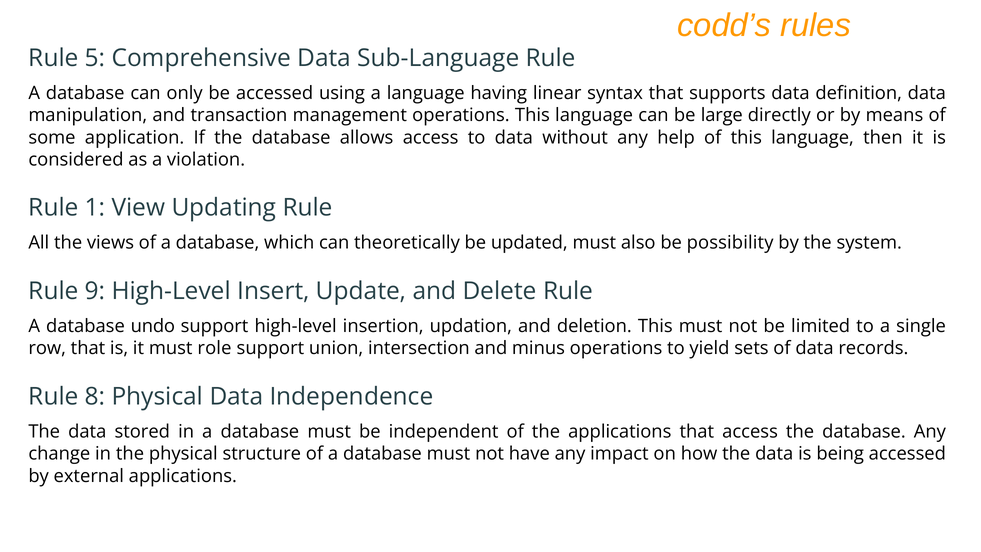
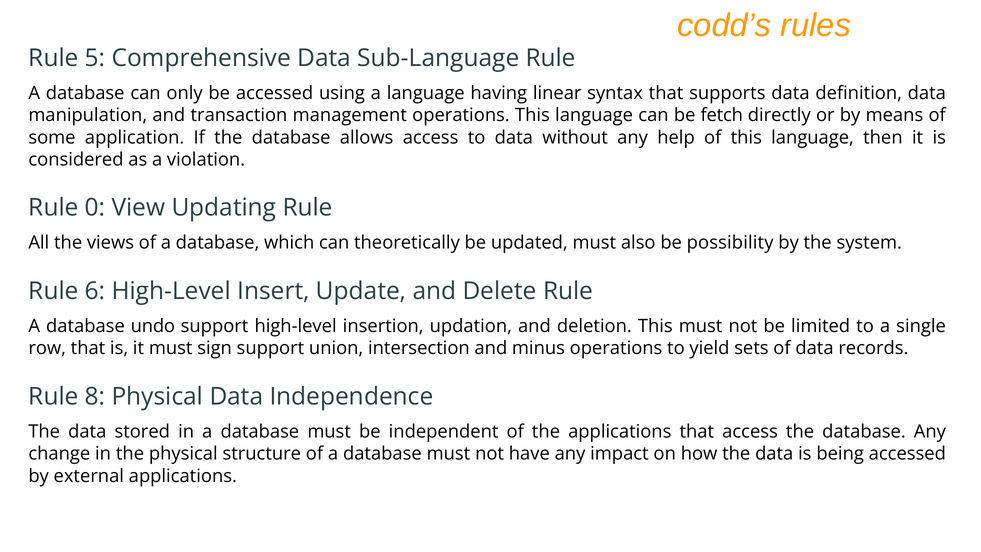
large: large -> fetch (722, 115)
1: 1 -> 0 (95, 208)
9: 9 -> 6 (95, 291)
role: role -> sign (215, 348)
